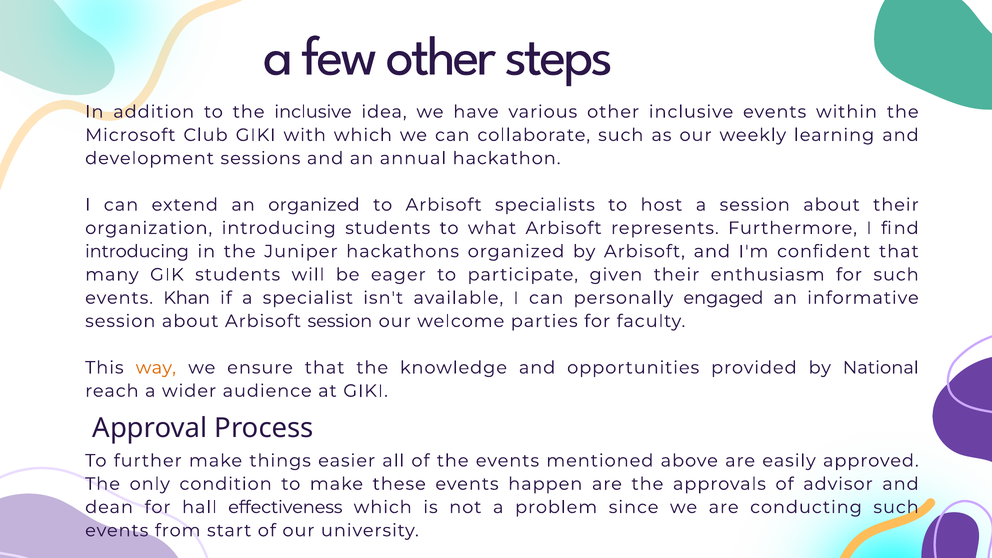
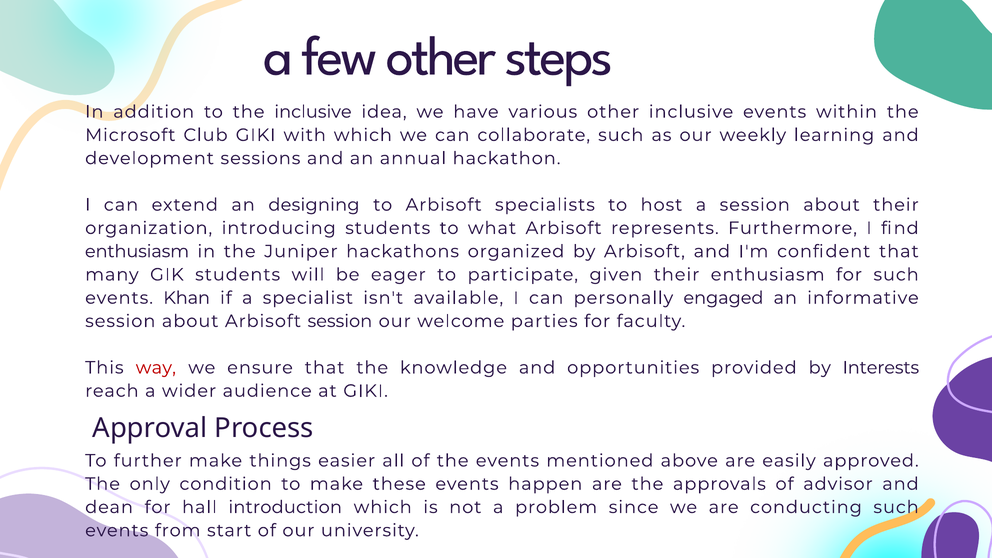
an organized: organized -> designing (314, 205)
introducing: introducing -> enthusiasm (137, 251)
way colour: orange -> red (156, 368)
National: National -> Interests (881, 368)
effectiveness: effectiveness -> introduction (285, 507)
